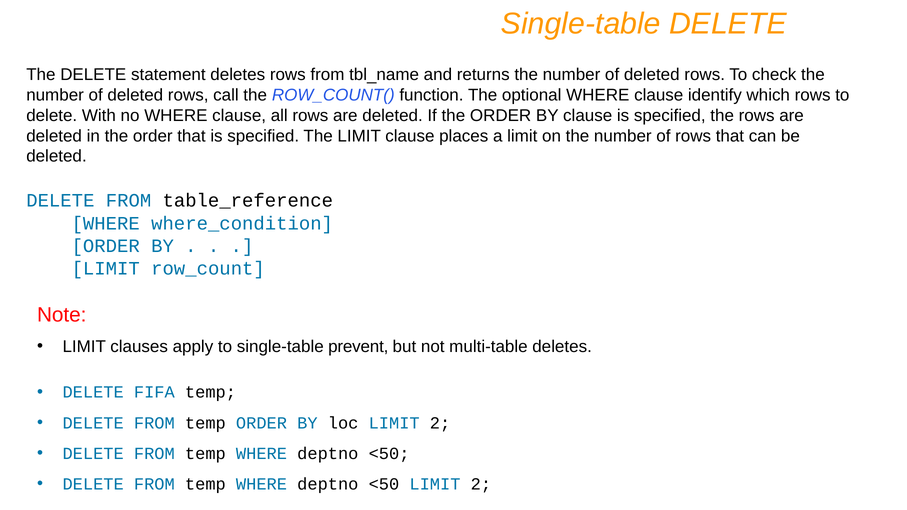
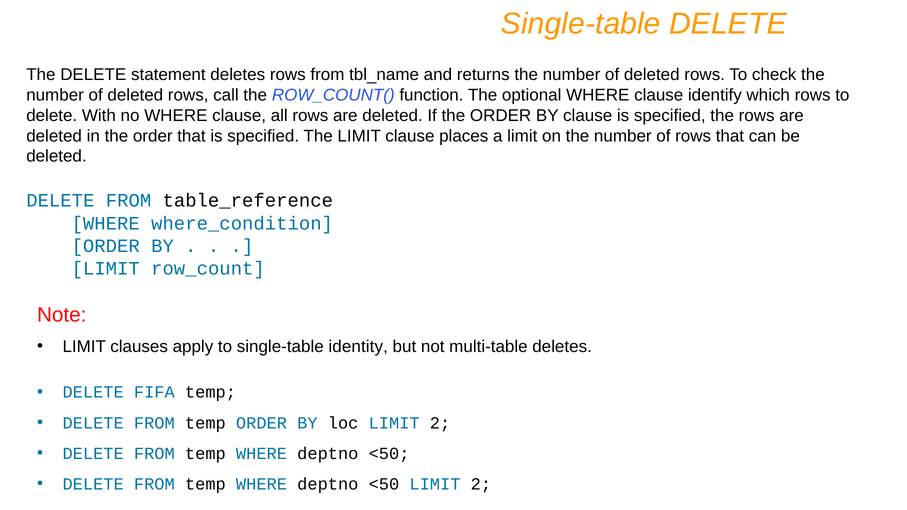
prevent: prevent -> identity (358, 347)
